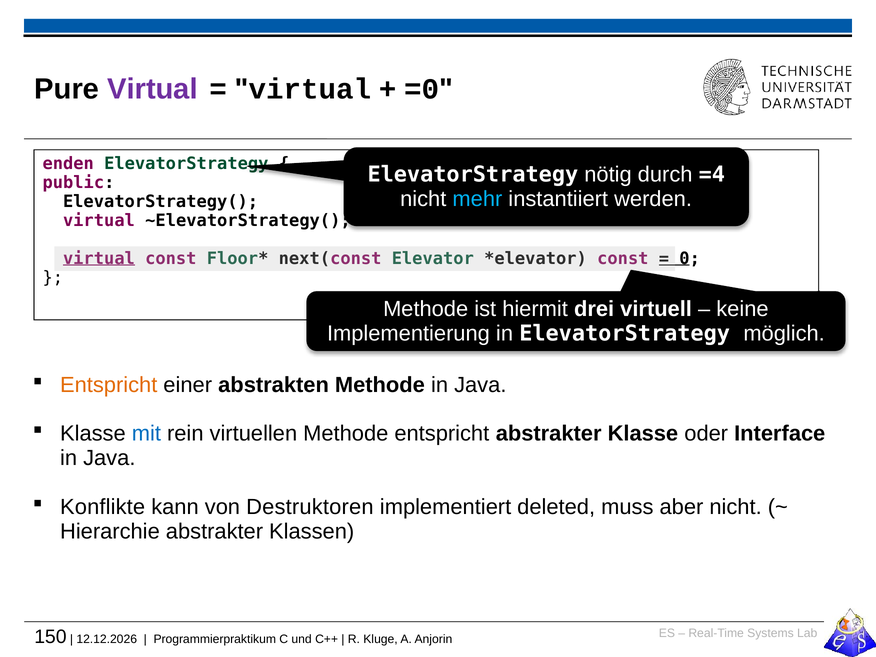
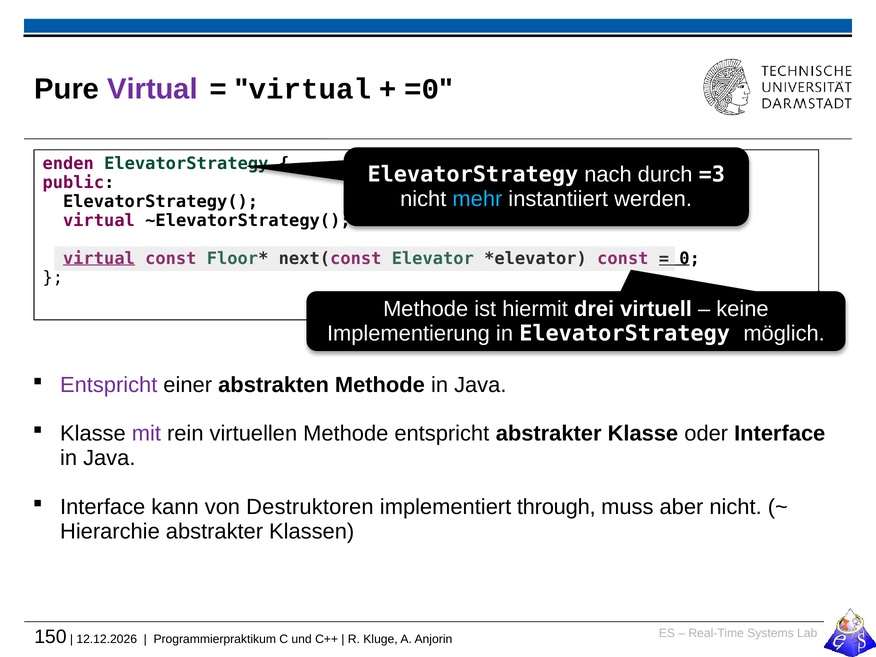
nötig: nötig -> nach (608, 175)
=4: =4 -> =3 (712, 175)
Entspricht colour: orange -> purple (109, 385)
mit colour: blue -> purple (146, 434)
Konflikte: Konflikte -> Interface (103, 507)
deleted: deleted -> through (556, 507)
